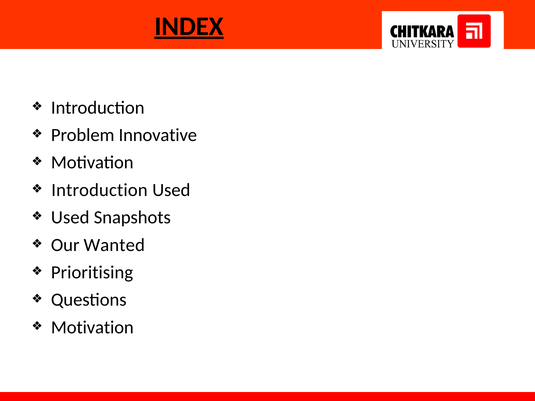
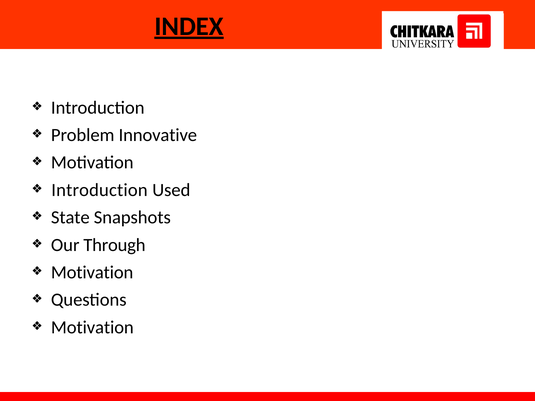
Used: Used -> State (70, 218)
Wanted: Wanted -> Through (114, 245)
Prioritising: Prioritising -> Motivation (92, 273)
